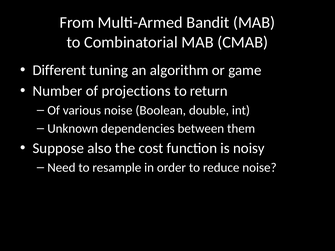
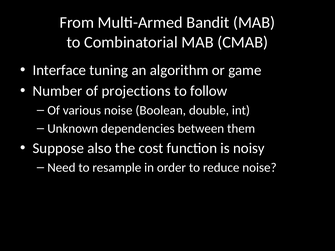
Different: Different -> Interface (59, 70)
return: return -> follow (209, 91)
